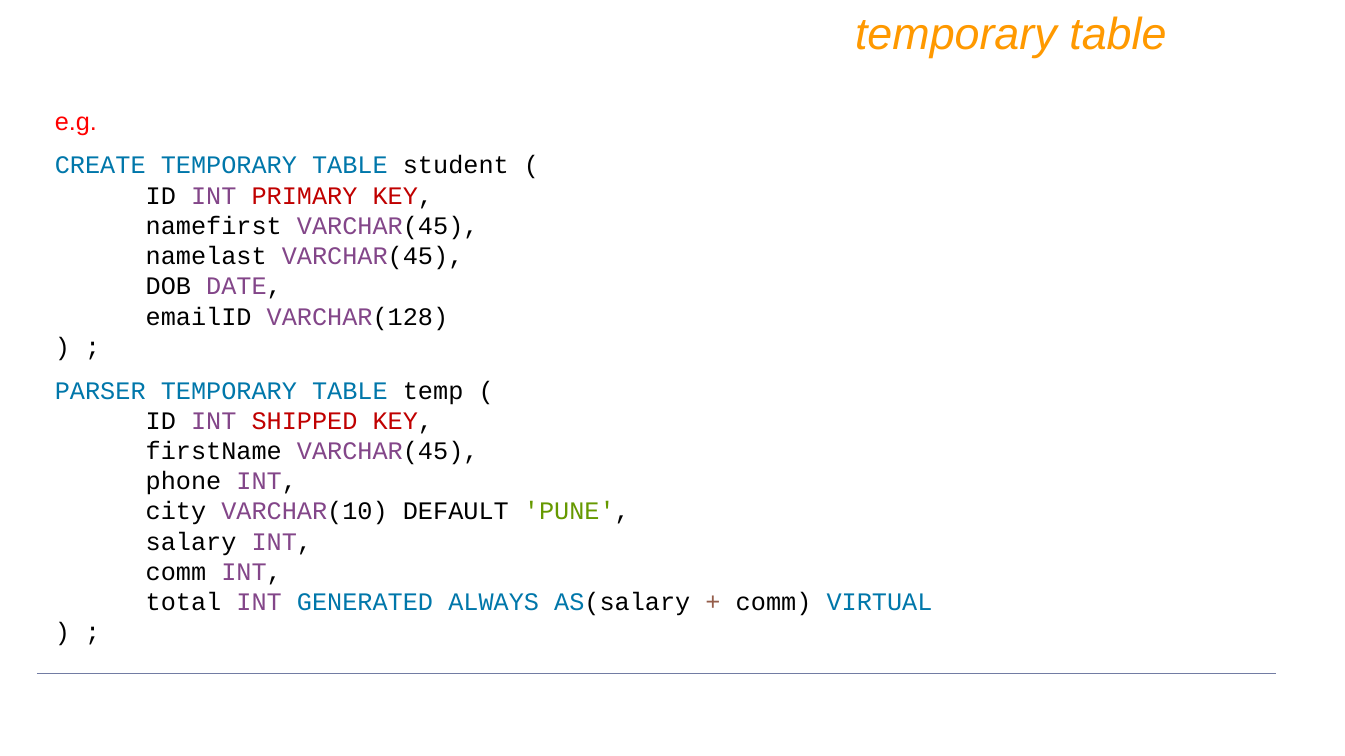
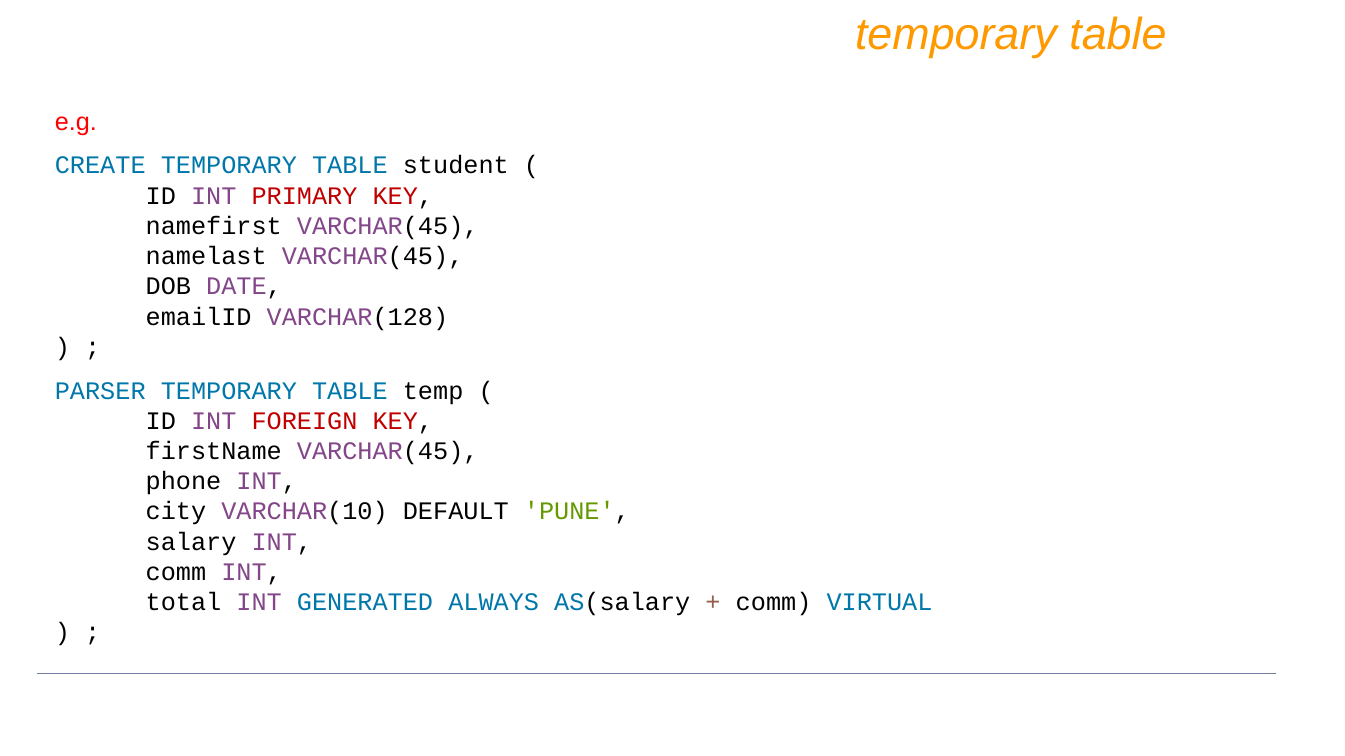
SHIPPED: SHIPPED -> FOREIGN (305, 421)
